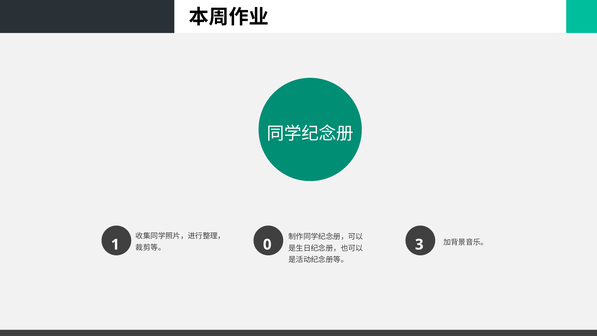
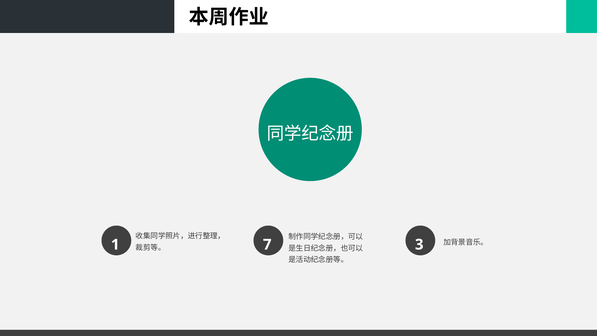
0: 0 -> 7 (267, 244)
